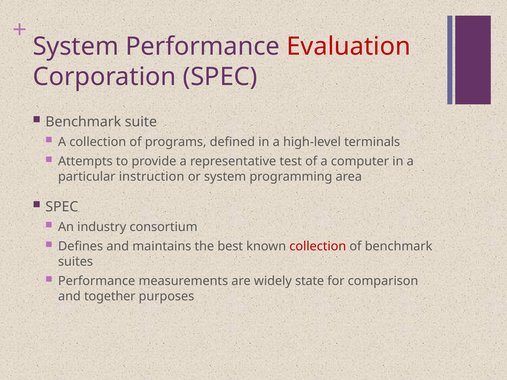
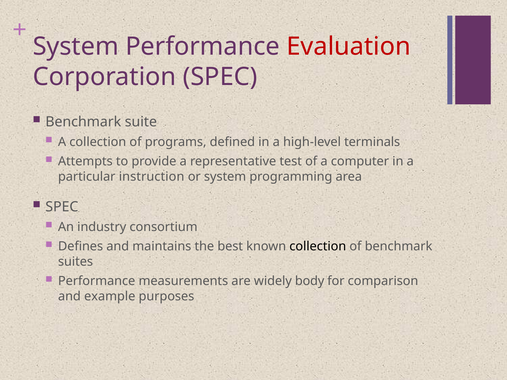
collection colour: red -> black (318, 247)
state: state -> body (310, 281)
together: together -> example (110, 296)
